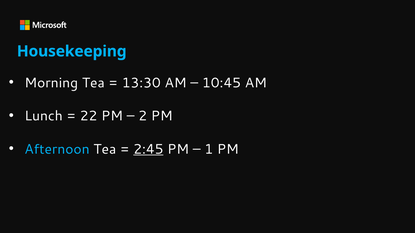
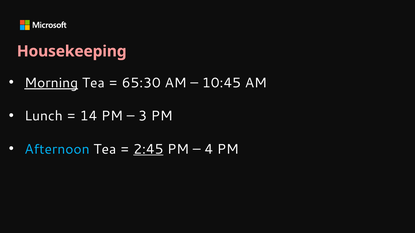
Housekeeping colour: light blue -> pink (72, 51)
Morning underline: none -> present (51, 83)
13:30: 13:30 -> 65:30 (141, 83)
22: 22 -> 14 (89, 116)
2: 2 -> 3 (143, 116)
1: 1 -> 4 (209, 149)
